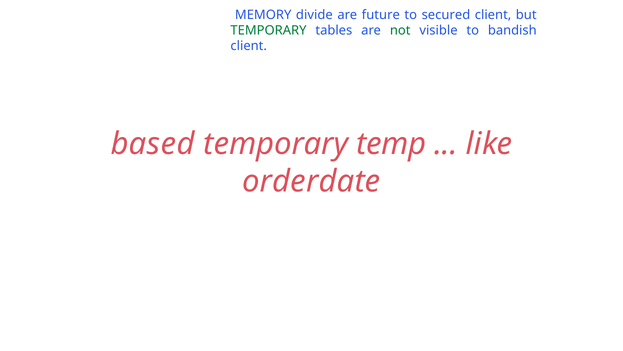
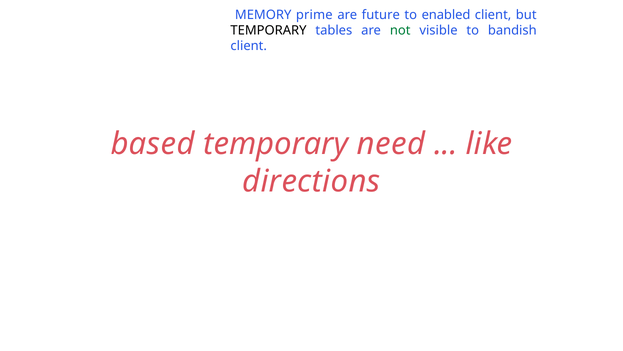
divide: divide -> prime (314, 15)
secured: secured -> enabled (446, 15)
TEMPORARY colour: green -> black (268, 30)
temp: temp -> need (391, 144)
orderdate: orderdate -> directions (311, 181)
